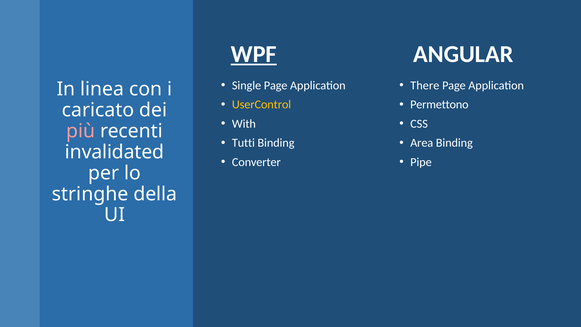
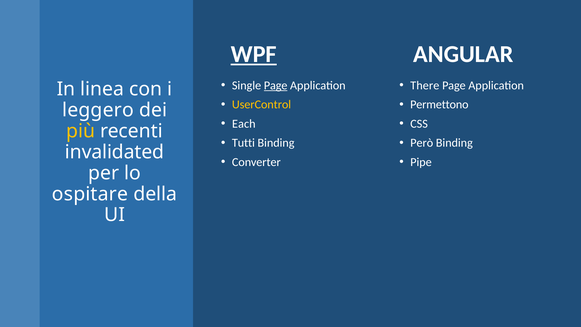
Page underline: none -> present (276, 85)
caricato: caricato -> leggero (98, 110)
With: With -> Each (244, 124)
più colour: pink -> yellow (81, 131)
Area: Area -> Però (422, 143)
stringhe: stringhe -> ospitare (90, 194)
